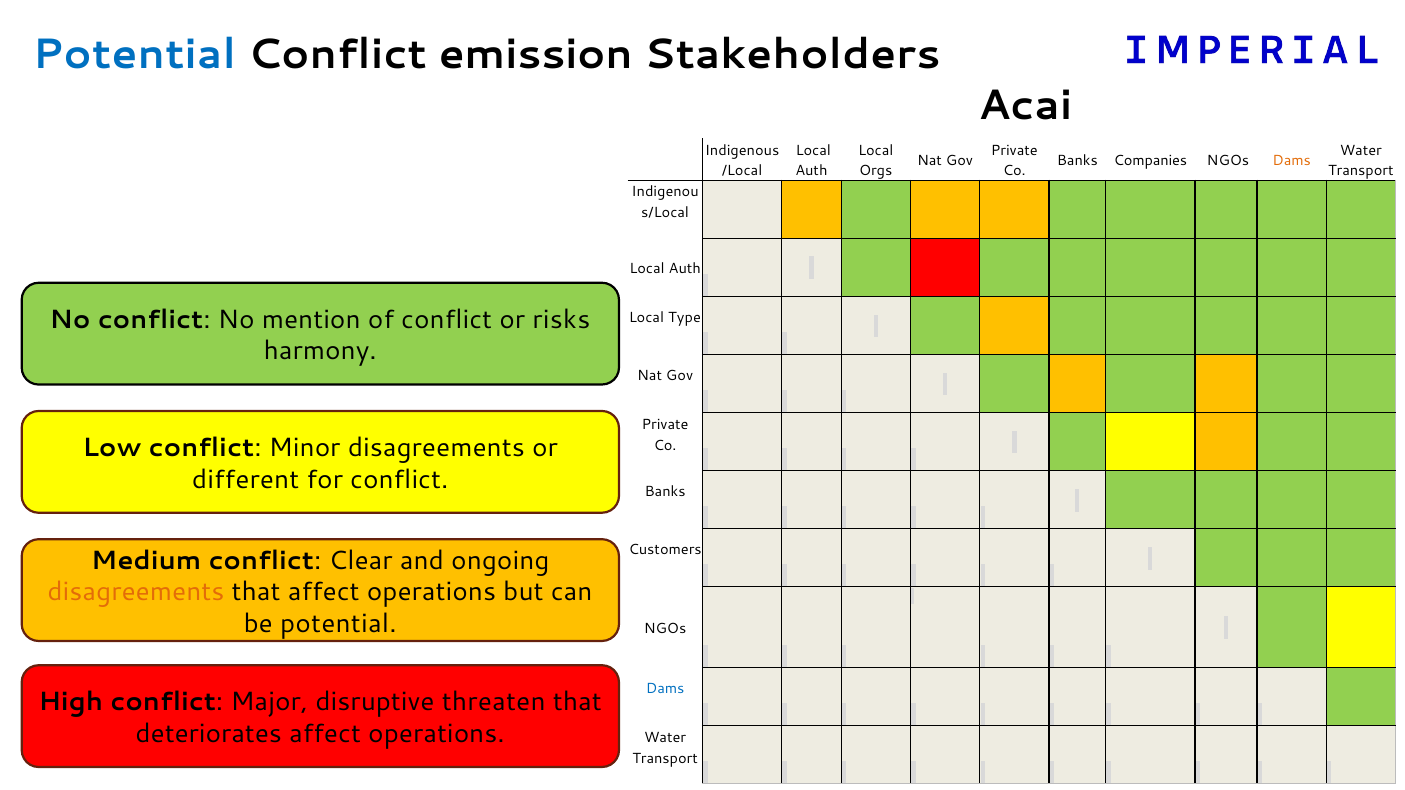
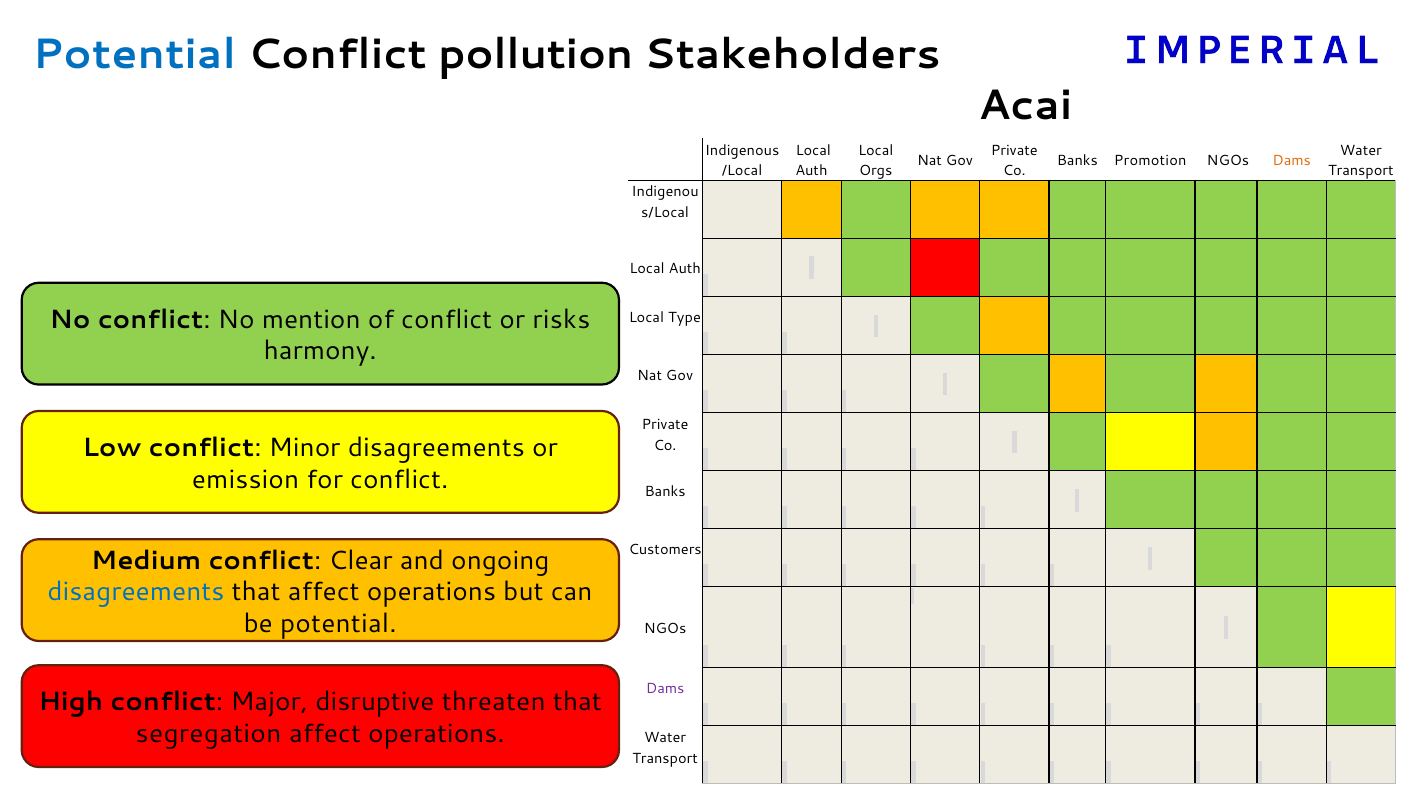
emission: emission -> pollution (536, 54)
Companies: Companies -> Promotion (1150, 160)
different: different -> emission (246, 480)
disagreements colour: orange -> blue (136, 592)
Dams colour: blue -> purple (665, 689)
deteriorates: deteriorates -> segregation (209, 734)
